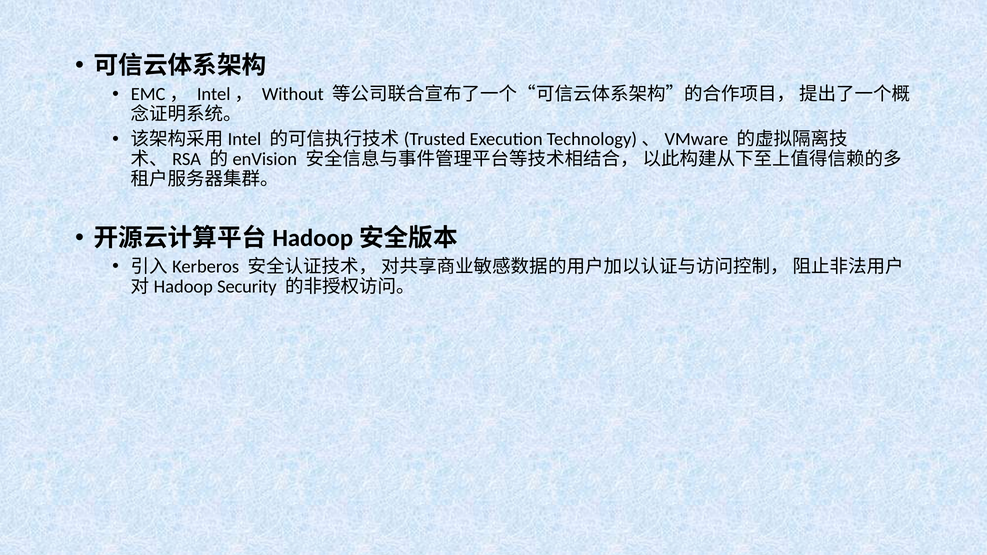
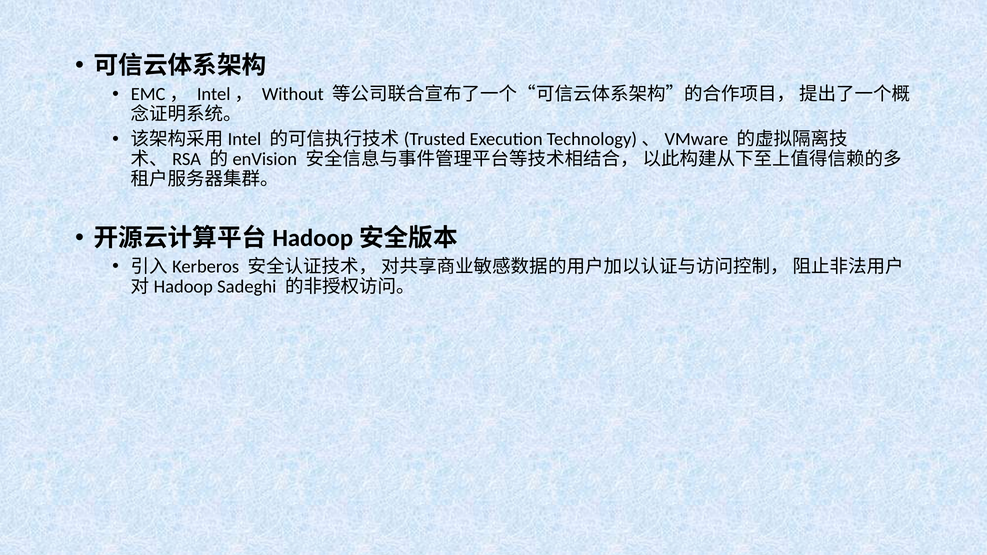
Security: Security -> Sadeghi (247, 287)
